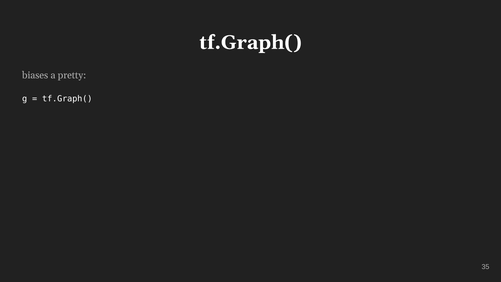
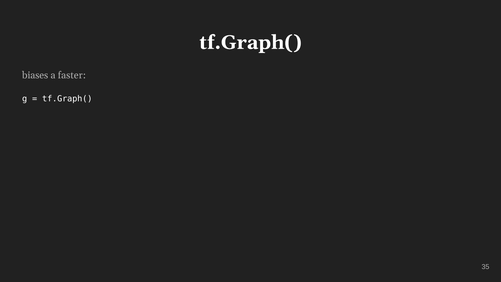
pretty: pretty -> faster (72, 75)
